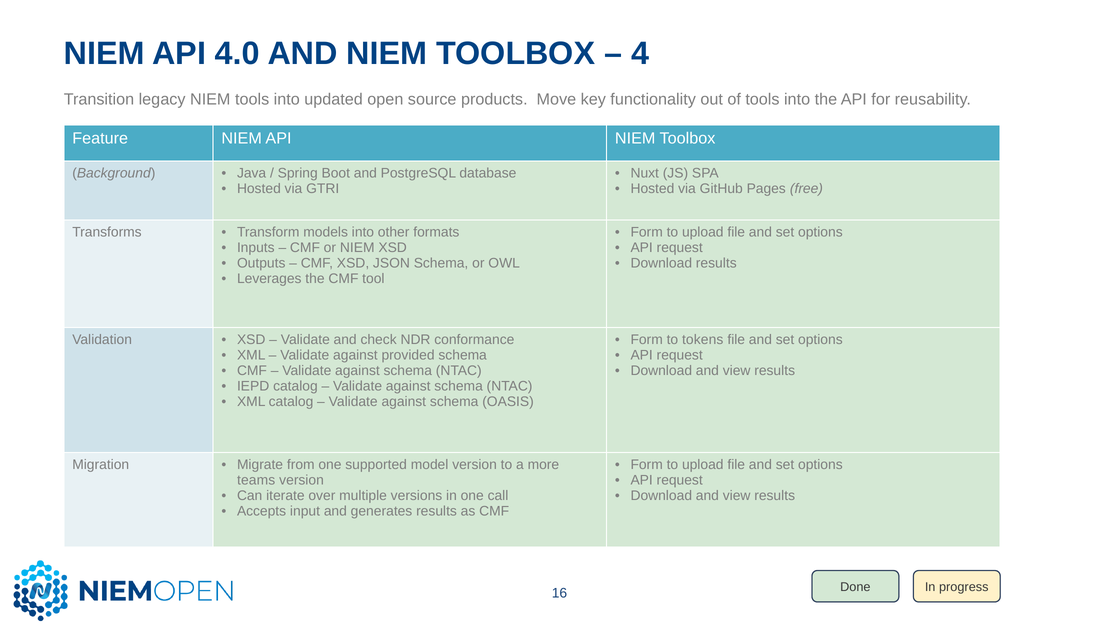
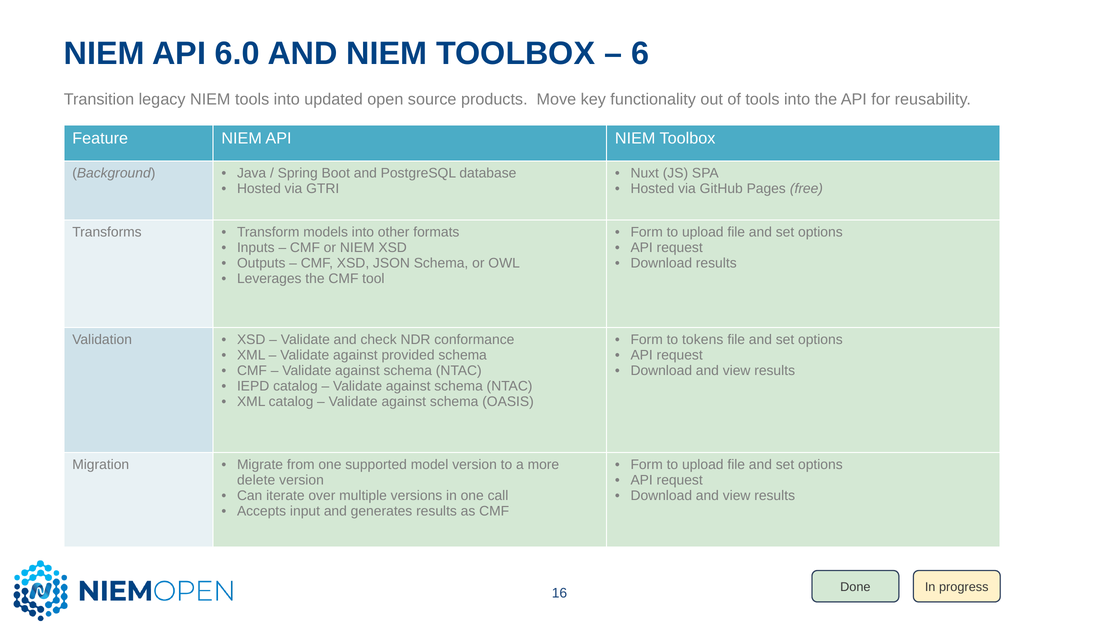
4.0: 4.0 -> 6.0 (237, 54)
4: 4 -> 6 (640, 54)
teams: teams -> delete (256, 480)
